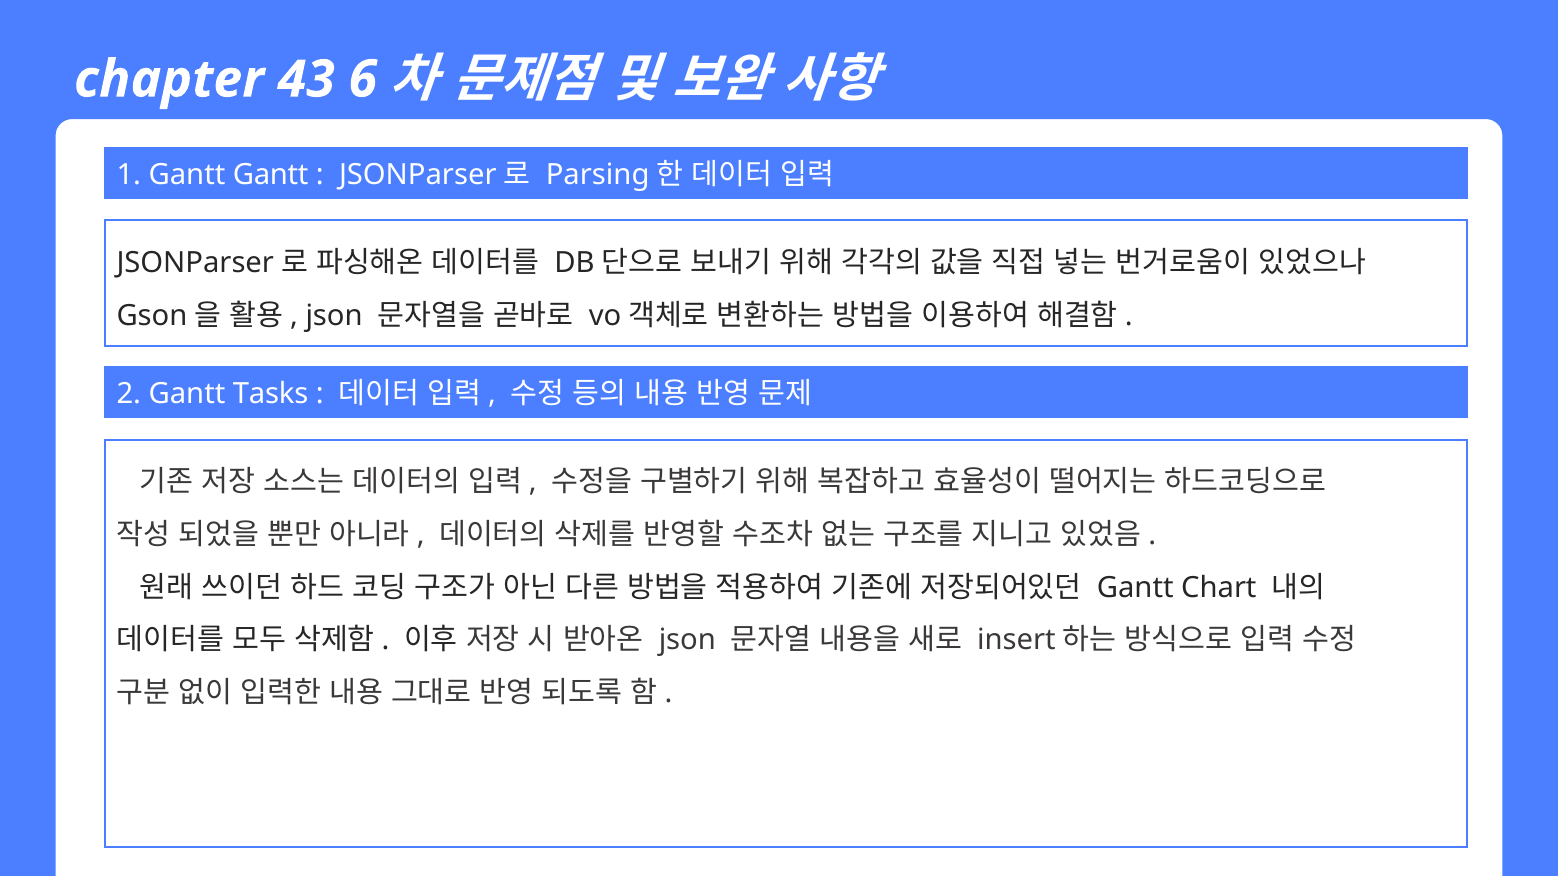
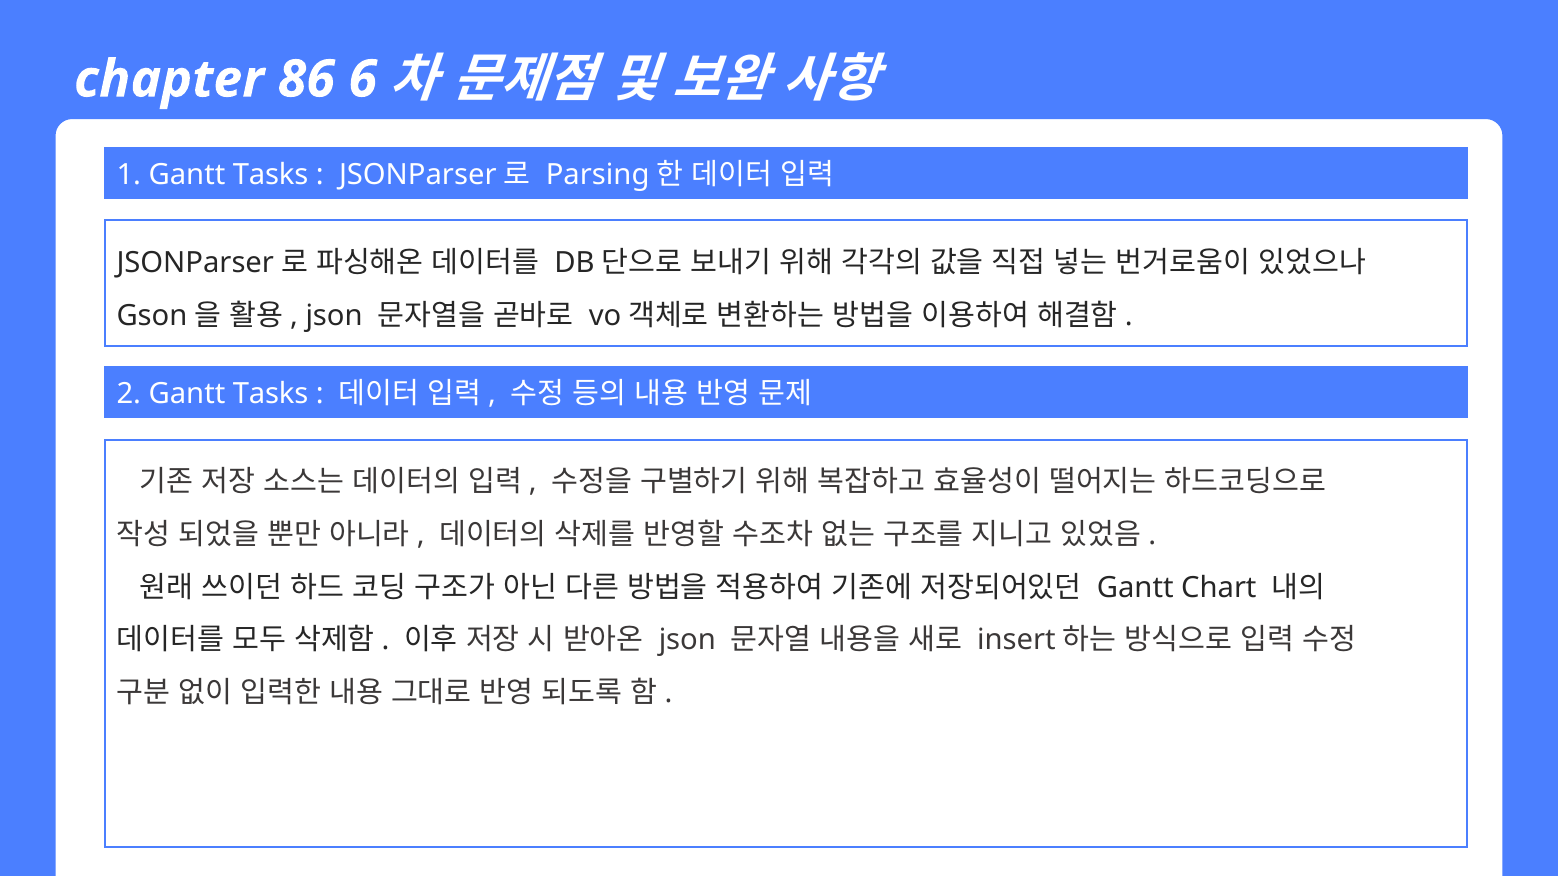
43: 43 -> 86 (306, 79)
1 Gantt Gantt: Gantt -> Tasks (271, 175)
